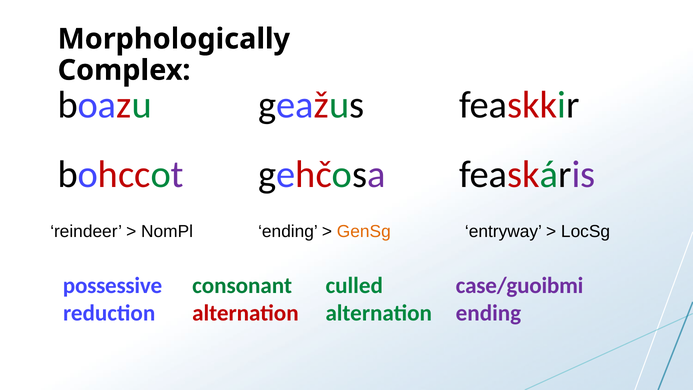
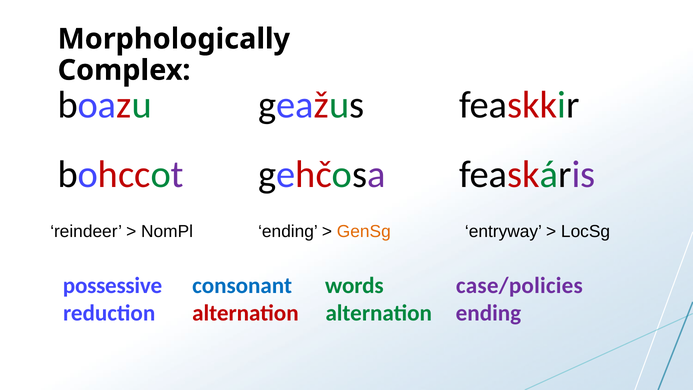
consonant colour: green -> blue (242, 285)
culled: culled -> words (354, 285)
case/guoibmi: case/guoibmi -> case/policies (519, 285)
